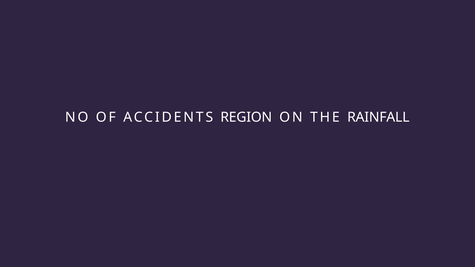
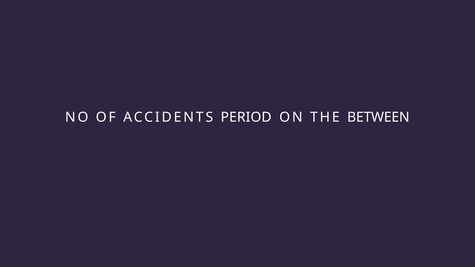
REGION: REGION -> PERIOD (246, 117)
RAINFALL: RAINFALL -> BETWEEN (378, 117)
